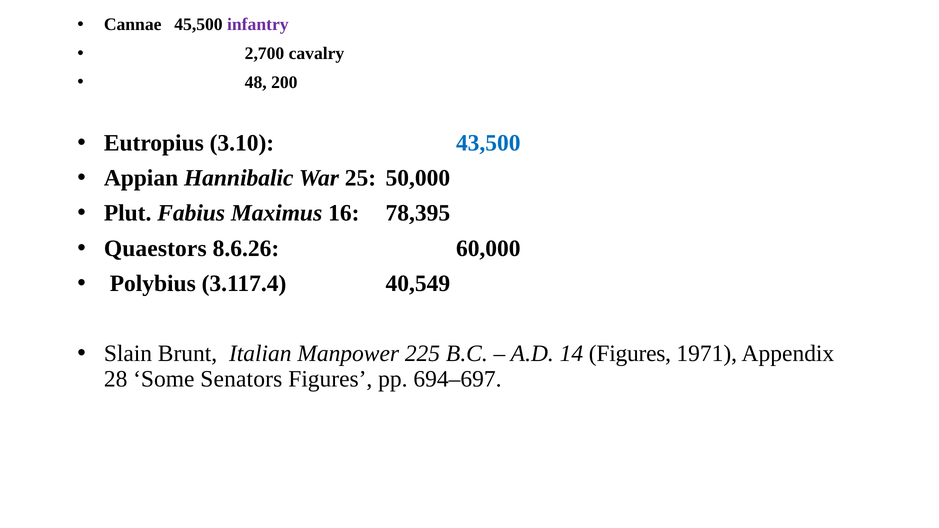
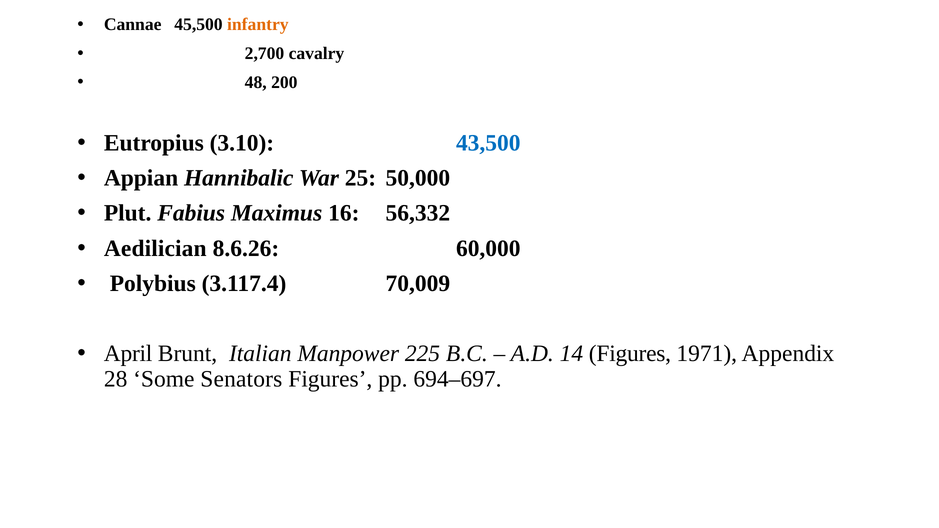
infantry colour: purple -> orange (258, 25)
78,395: 78,395 -> 56,332 (418, 213)
Quaestors: Quaestors -> Aedilician (155, 248)
40,549: 40,549 -> 70,009 (418, 284)
Slain: Slain -> April (128, 354)
